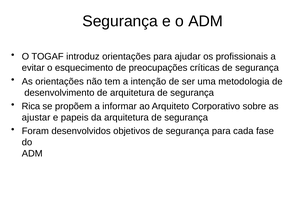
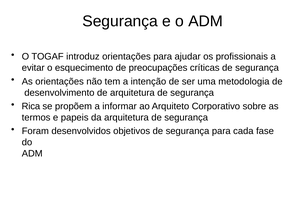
ajustar: ajustar -> termos (36, 118)
